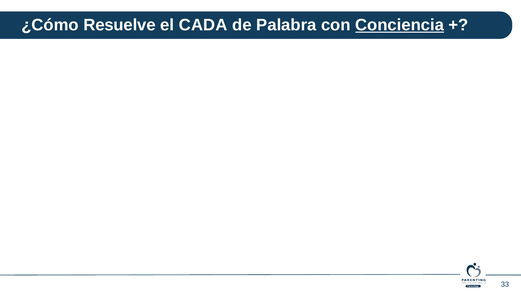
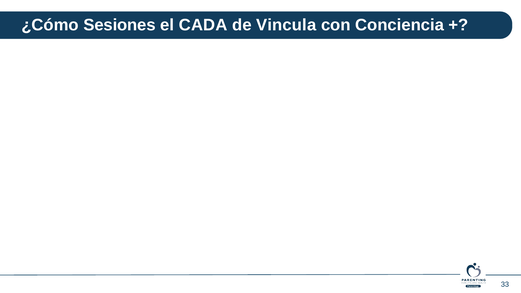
Resuelve: Resuelve -> Sesiones (120, 25)
Palabra: Palabra -> Vincula (286, 25)
Conciencia underline: present -> none (400, 25)
